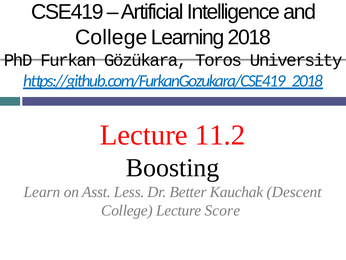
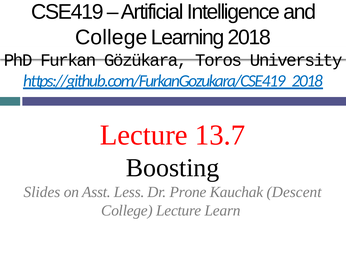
11.2: 11.2 -> 13.7 (220, 135)
Learn: Learn -> Slides (42, 192)
Better: Better -> Prone (188, 192)
Score: Score -> Learn (223, 210)
